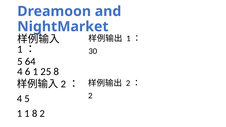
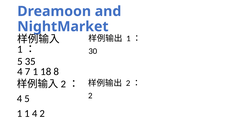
64: 64 -> 35 (30, 61)
6: 6 -> 7 (28, 72)
25: 25 -> 18 (46, 72)
1 8: 8 -> 4 (35, 114)
